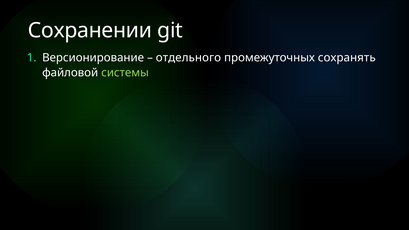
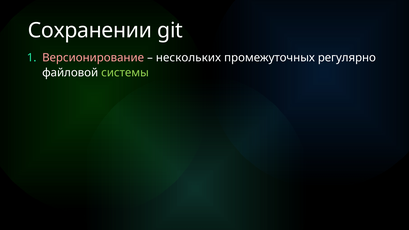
Версионирование colour: white -> pink (93, 58)
отдельного: отдельного -> нескольких (188, 58)
сохранять: сохранять -> регулярно (347, 58)
